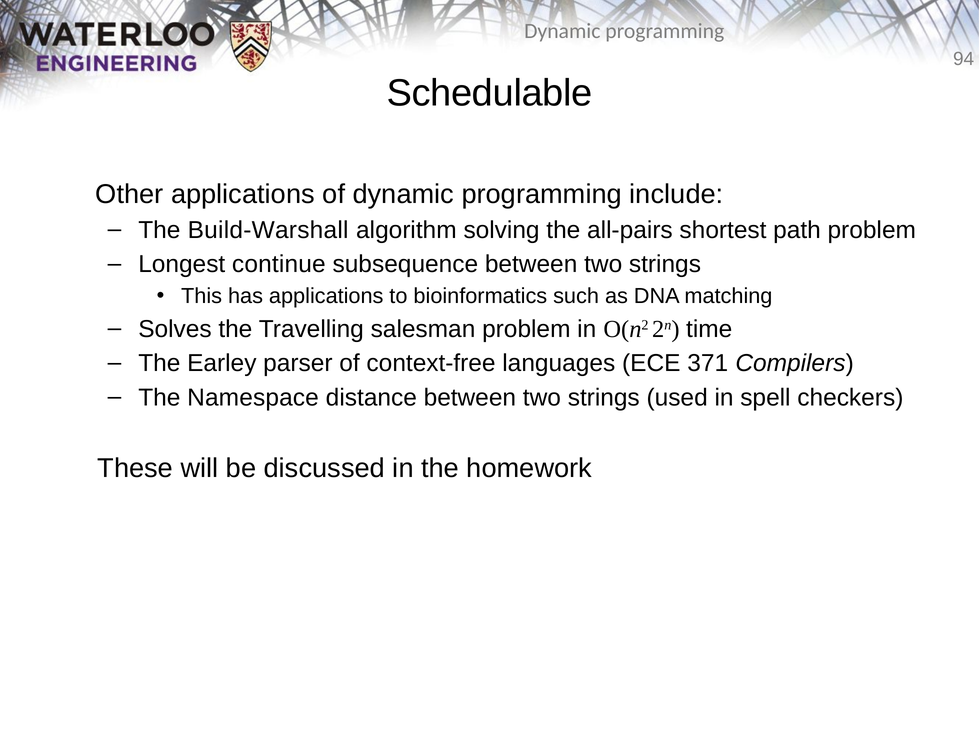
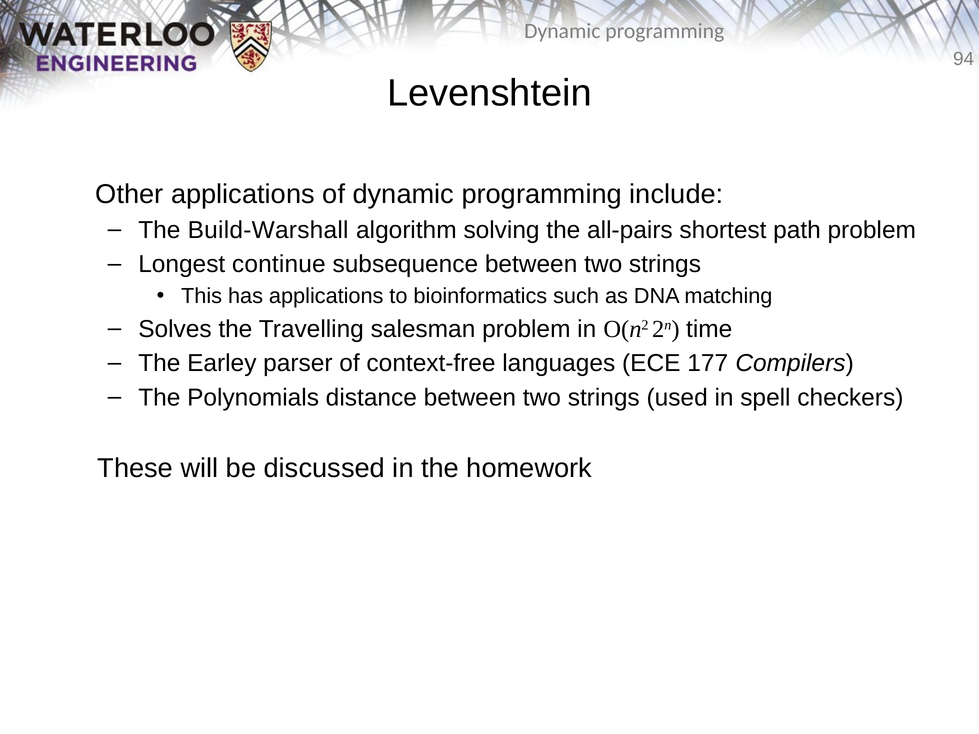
Schedulable: Schedulable -> Levenshtein (489, 93)
371: 371 -> 177 (708, 363)
Namespace: Namespace -> Polynomials (253, 398)
